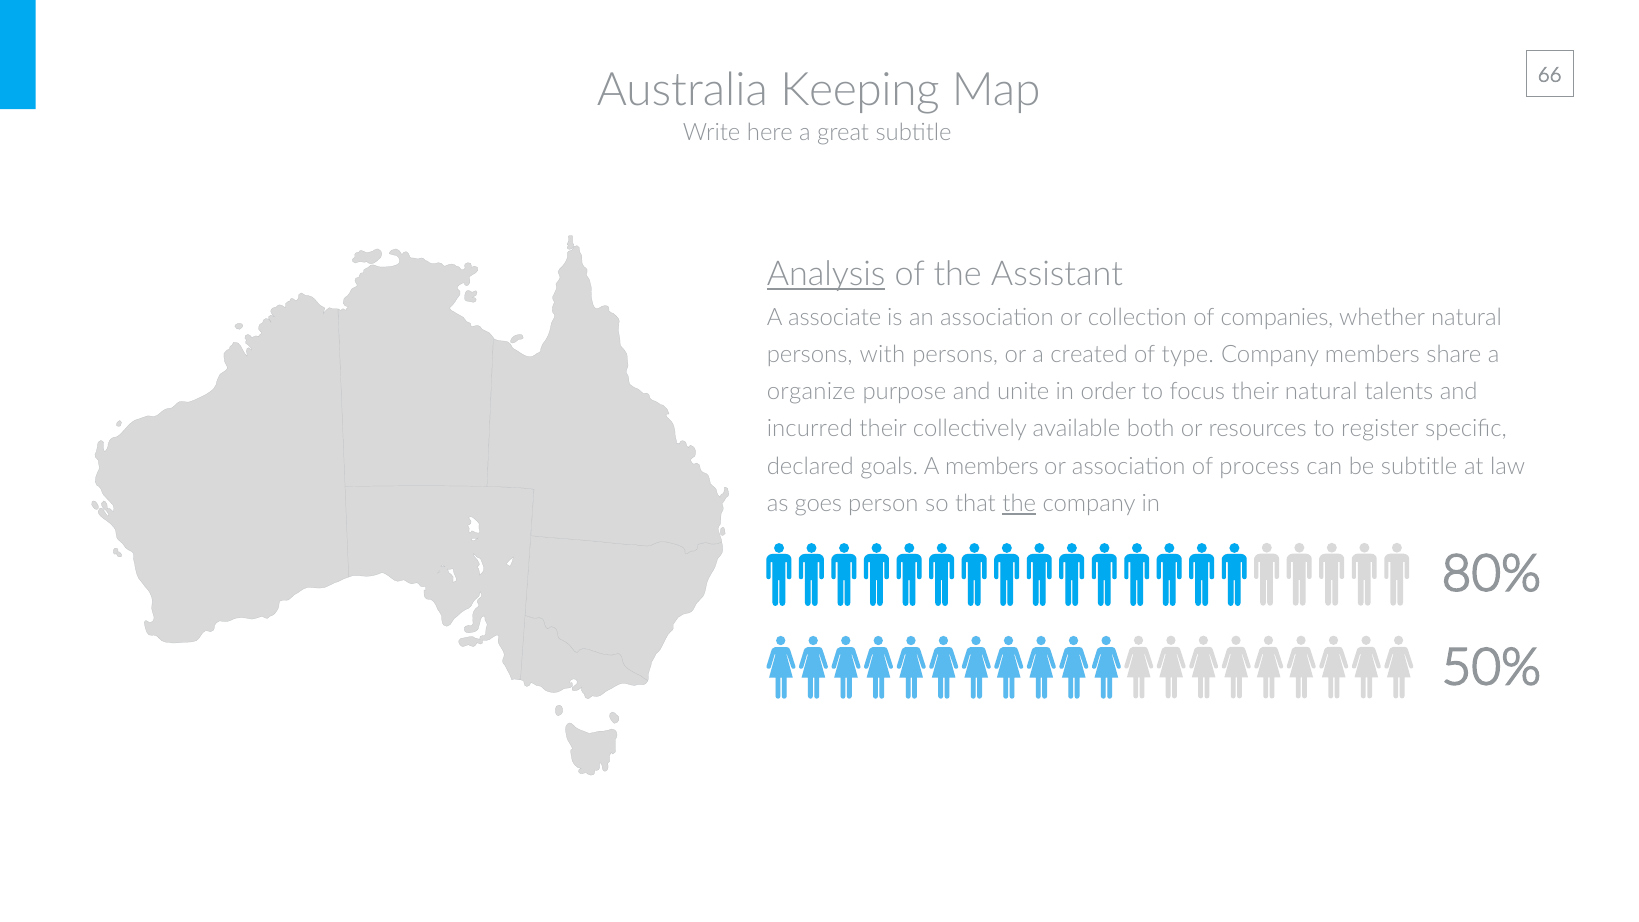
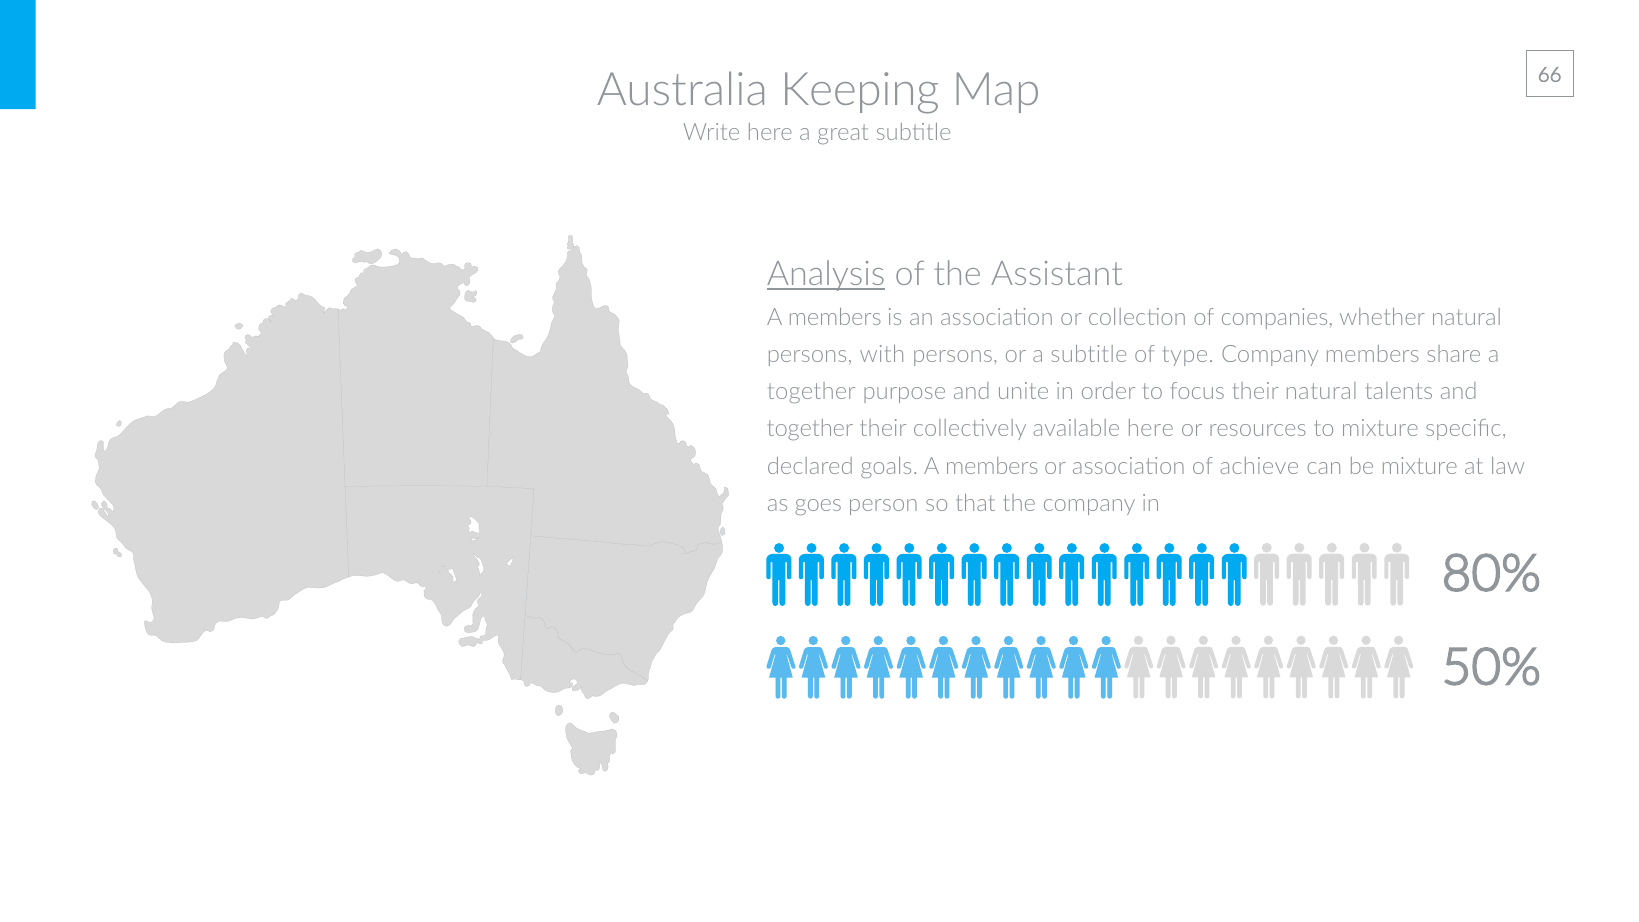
associate: associate -> members (835, 317)
a created: created -> subtitle (1089, 355)
organize: organize -> together (811, 392)
incurred: incurred -> together (810, 429)
available both: both -> here (1150, 429)
to register: register -> mixture (1380, 429)
process: process -> achieve (1259, 466)
be subtitle: subtitle -> mixture (1419, 466)
the underline: present -> none (1019, 504)
